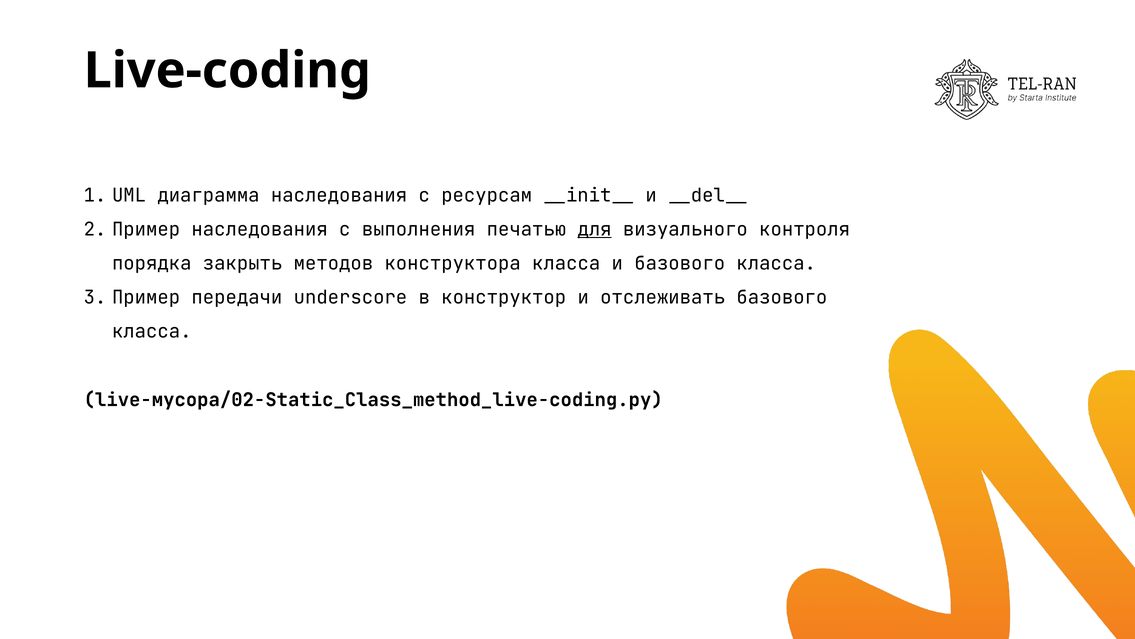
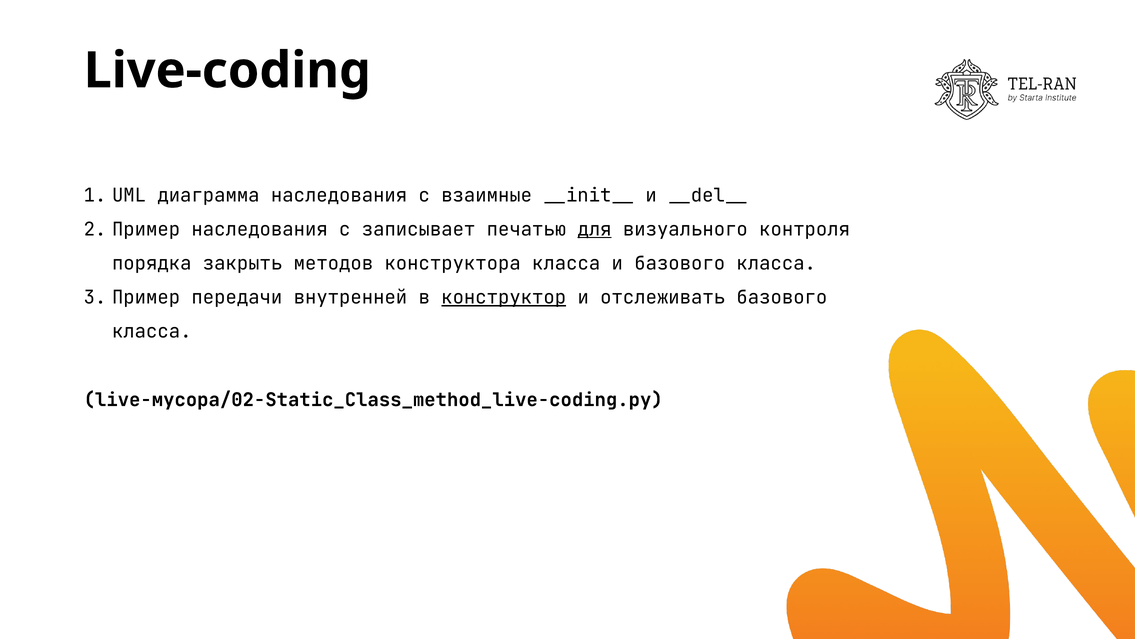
ресурсам: ресурсам -> взаимные (487, 195)
выполнения: выполнения -> записывает (419, 229)
underscore: underscore -> внутренней (350, 297)
конструктор underline: none -> present (504, 297)
